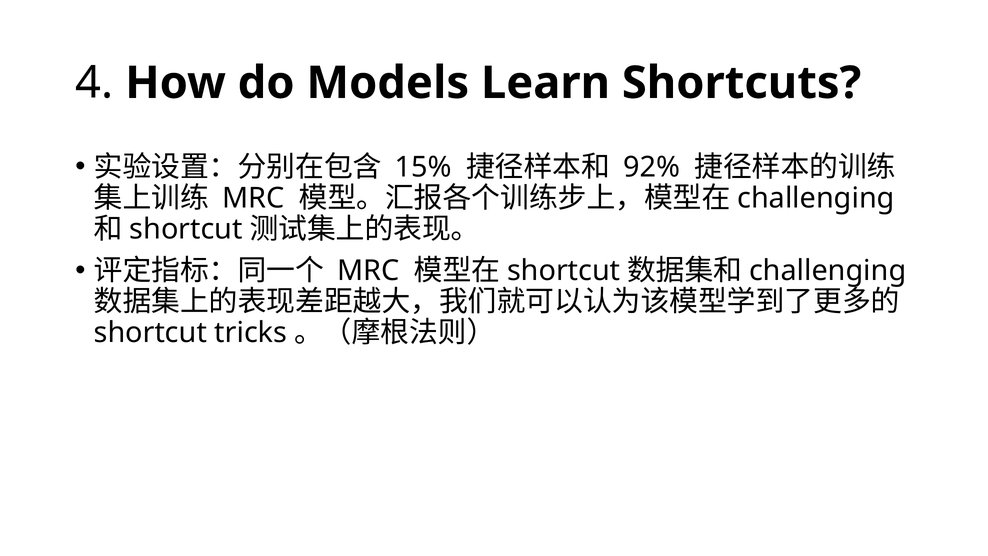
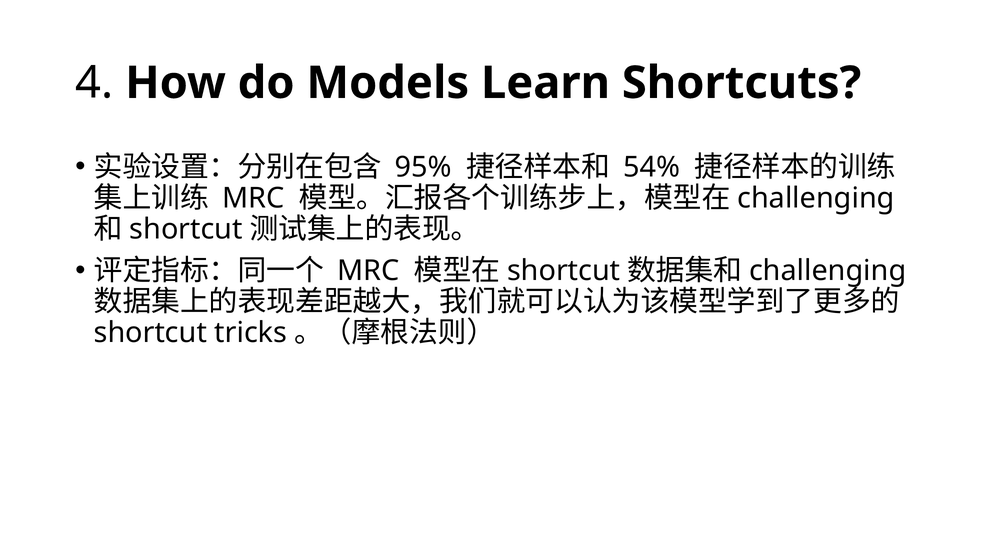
15%: 15% -> 95% (423, 167)
92%: 92% -> 54% (652, 167)
